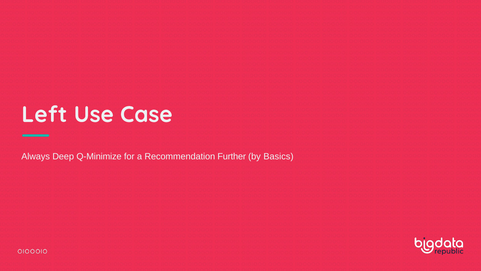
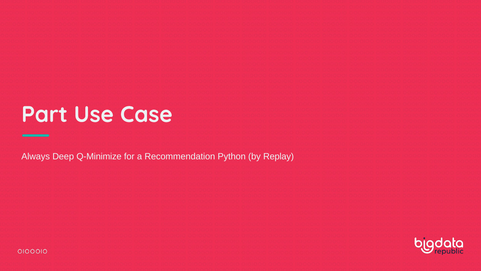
Left: Left -> Part (44, 114)
Further: Further -> Python (232, 156)
Basics: Basics -> Replay (279, 156)
